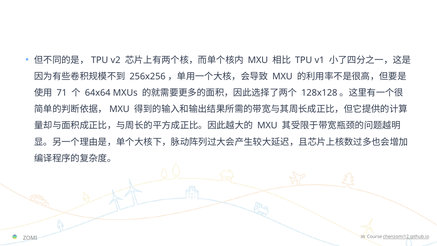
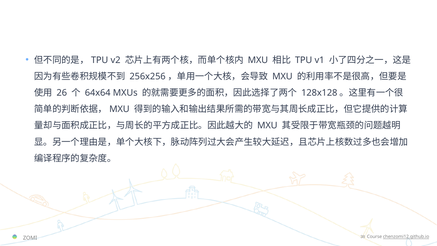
71: 71 -> 26 (62, 93)
